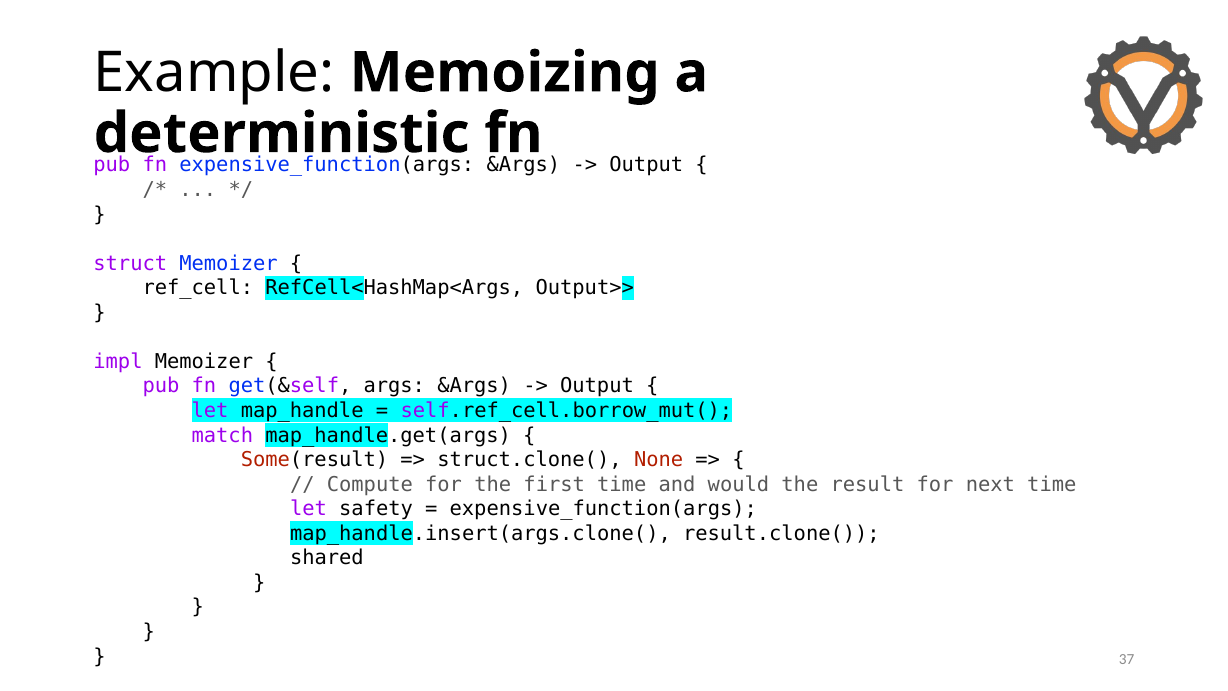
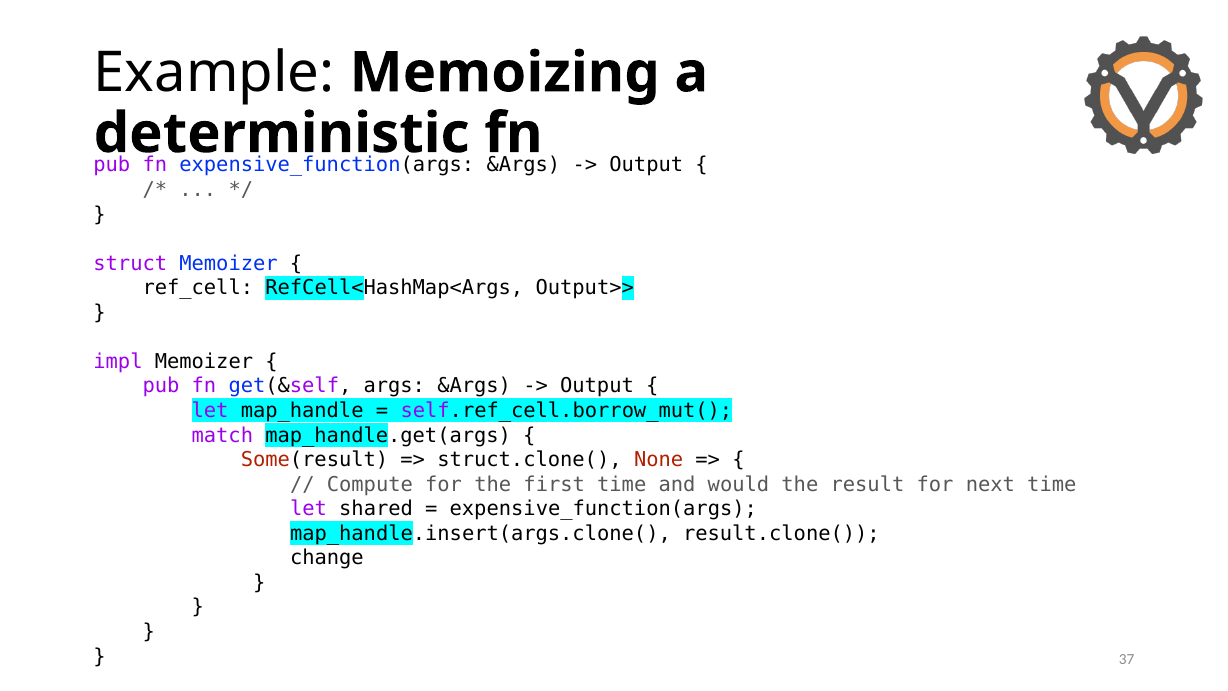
safety: safety -> shared (376, 509)
shared: shared -> change (327, 558)
